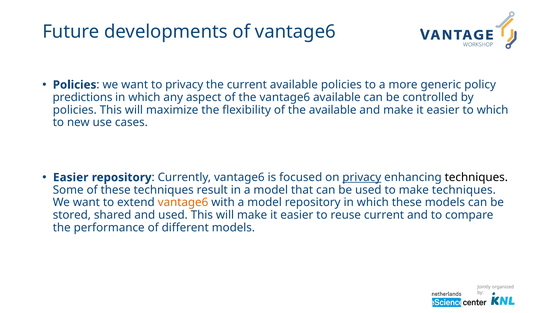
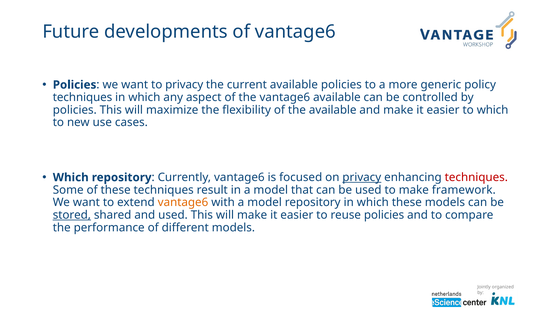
predictions: predictions -> techniques (83, 97)
Easier: Easier -> Which (71, 177)
techniques colour: black -> red (476, 177)
make techniques: techniques -> framework (464, 190)
stored underline: none -> present (72, 215)
reuse current: current -> policies (384, 215)
